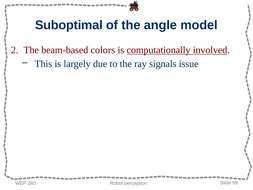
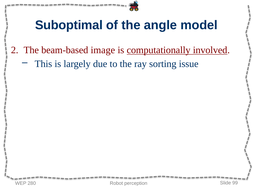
colors: colors -> image (103, 50)
signals: signals -> sorting (163, 64)
